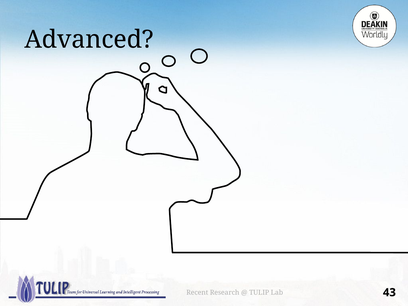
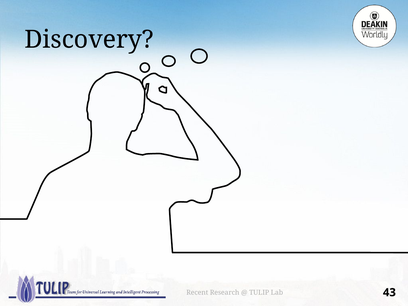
Advanced: Advanced -> Discovery (89, 39)
